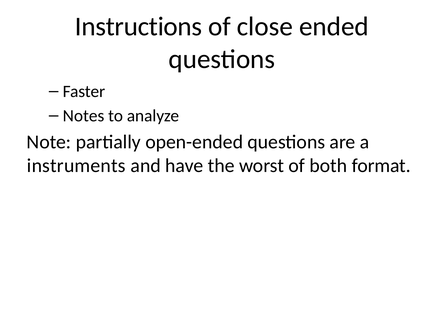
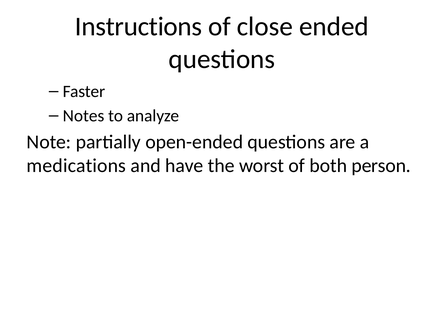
instruments: instruments -> medications (76, 166)
format: format -> person (381, 166)
